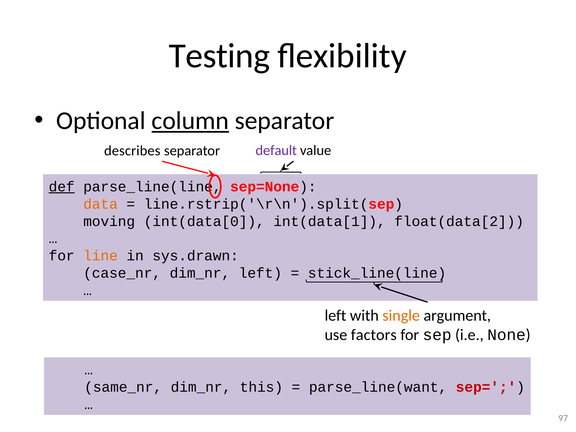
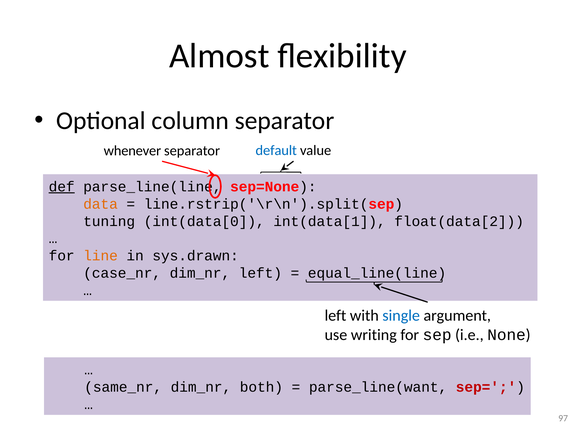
Testing: Testing -> Almost (219, 56)
column underline: present -> none (190, 121)
describes: describes -> whenever (132, 151)
default colour: purple -> blue (276, 150)
moving: moving -> tuning (109, 221)
stick_line(line: stick_line(line -> equal_line(line (377, 273)
single colour: orange -> blue (401, 316)
factors: factors -> writing (374, 335)
this: this -> both (261, 387)
